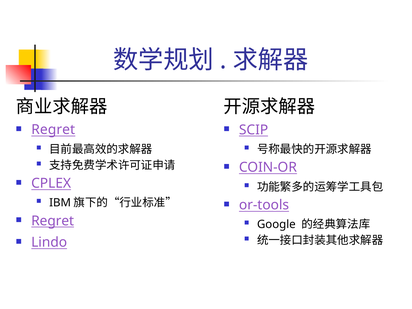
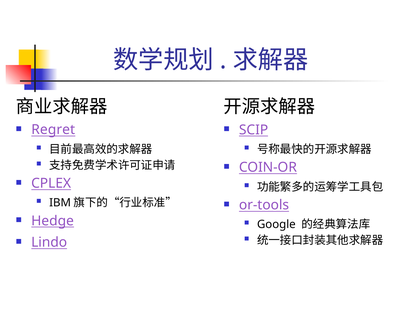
Regret: Regret -> Hedge (53, 221)
